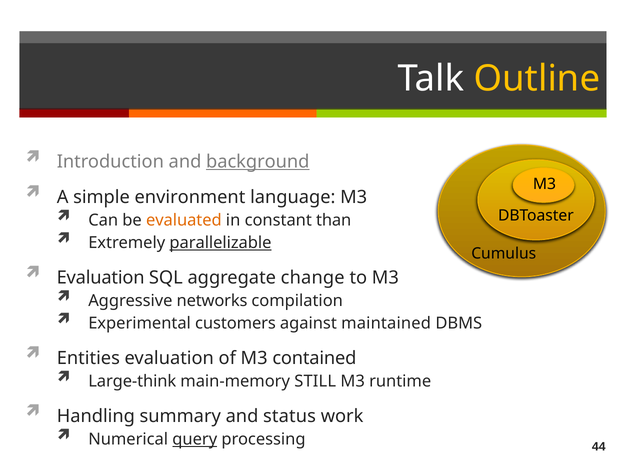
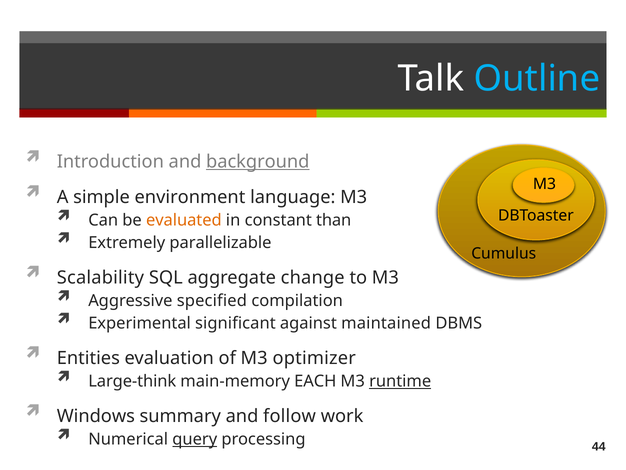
Outline colour: yellow -> light blue (537, 79)
parallelizable underline: present -> none (220, 243)
Evaluation: Evaluation -> Scalability (100, 277)
networks: networks -> specified (212, 300)
customers: customers -> significant (235, 323)
contained: contained -> optimizer (314, 358)
STILL: STILL -> EACH (315, 381)
runtime underline: none -> present (400, 381)
Handling: Handling -> Windows (96, 416)
status: status -> follow (290, 416)
